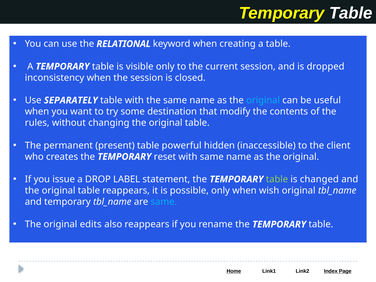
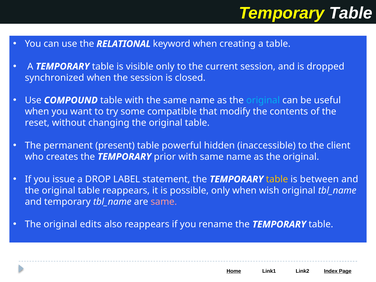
inconsistency: inconsistency -> synchronized (55, 78)
SEPARATELY: SEPARATELY -> COMPOUND (71, 100)
destination: destination -> compatible (172, 112)
rules: rules -> reset (37, 123)
reset: reset -> prior (165, 157)
table colour: light green -> yellow (277, 179)
changed: changed -> between (319, 179)
same colour: light blue -> pink (164, 202)
